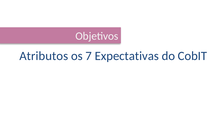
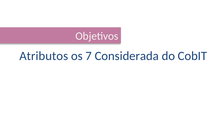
Expectativas: Expectativas -> Considerada (127, 56)
